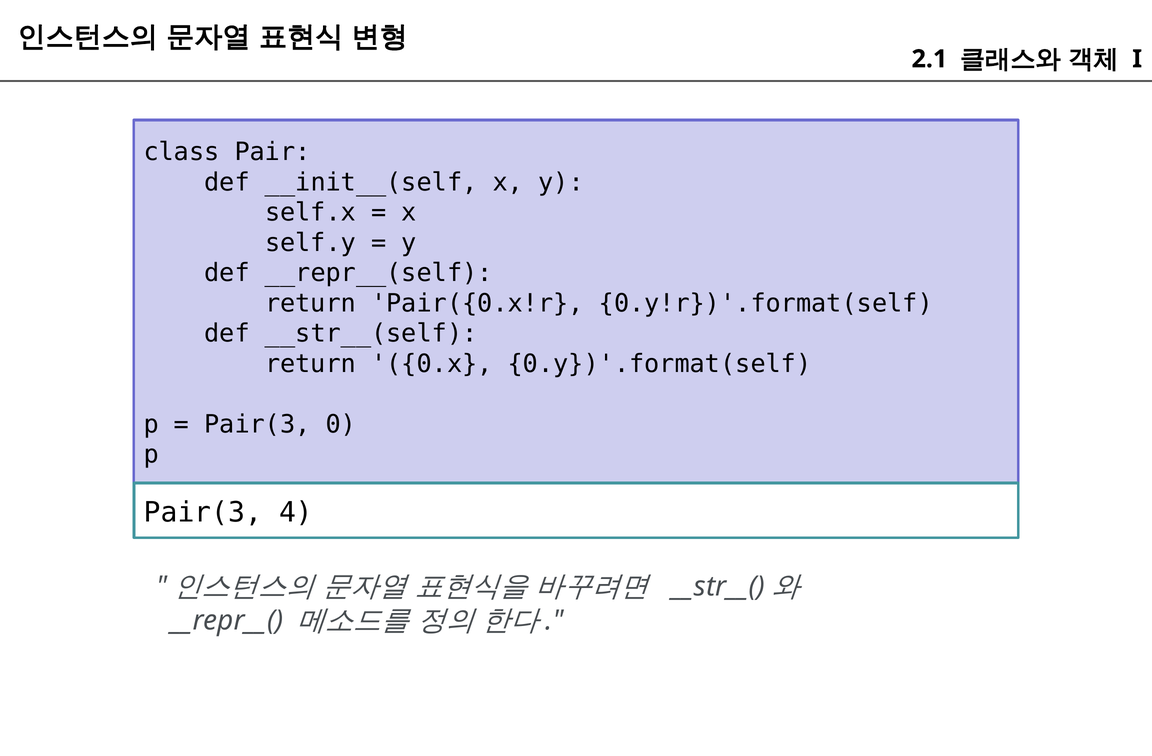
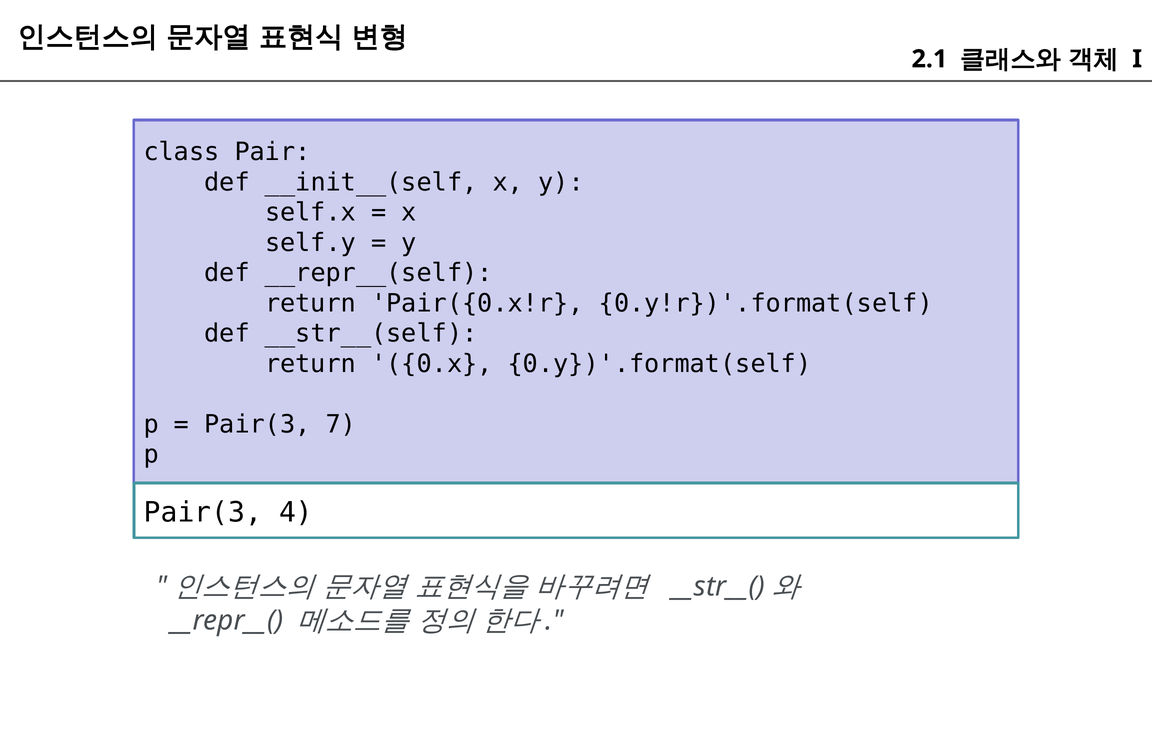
0: 0 -> 7 (341, 425)
